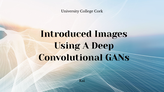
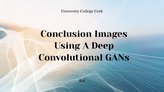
Introduced: Introduced -> Conclusion (66, 34)
